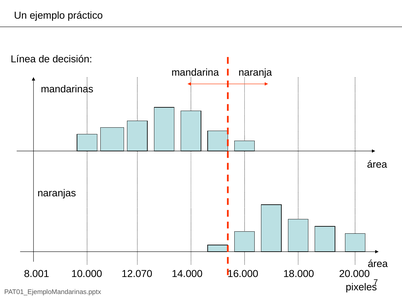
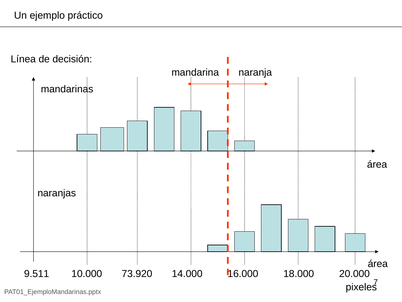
8.001: 8.001 -> 9.511 (37, 273)
12.070: 12.070 -> 73.920 (137, 273)
